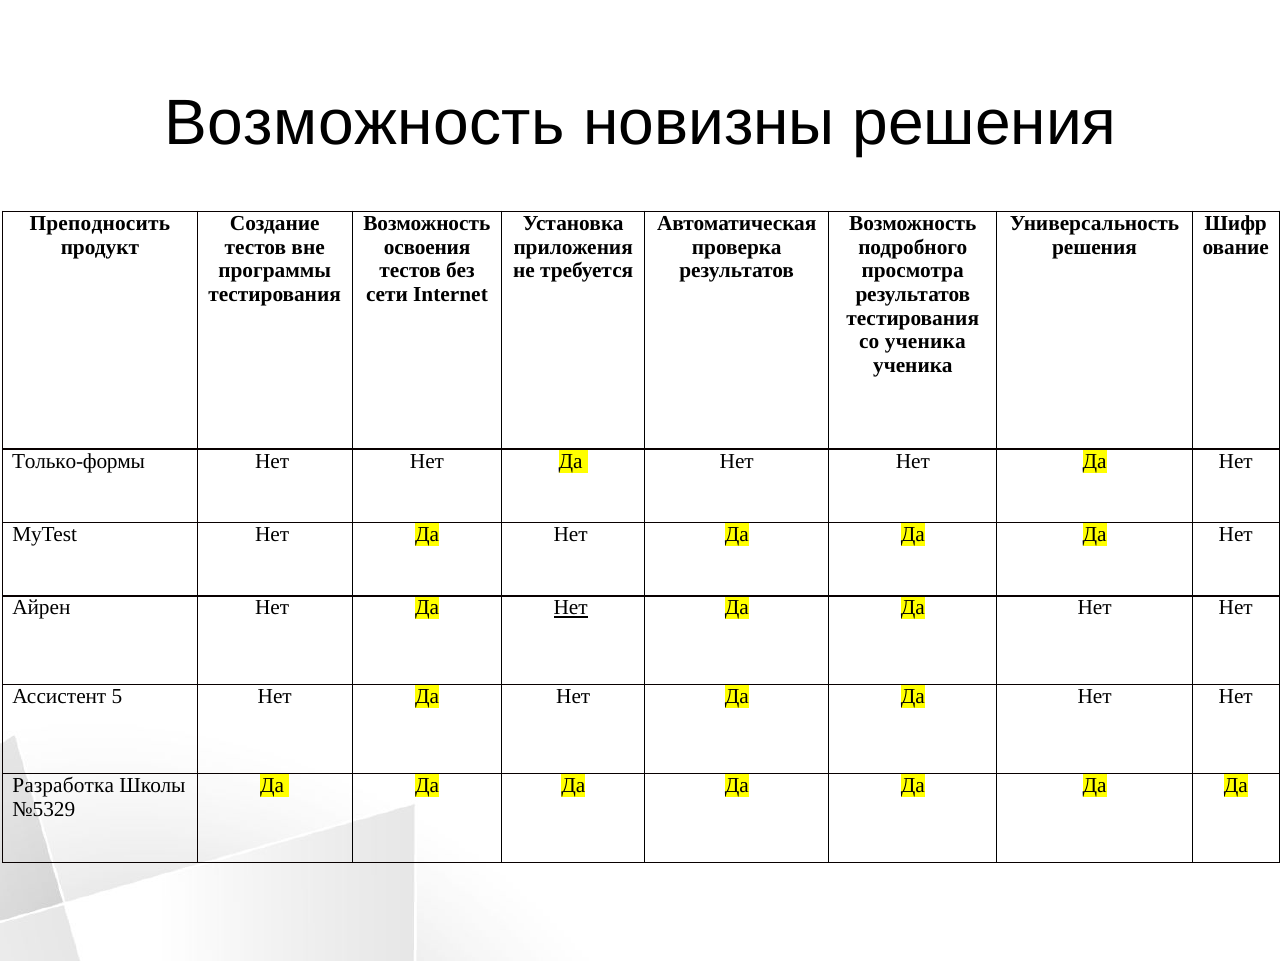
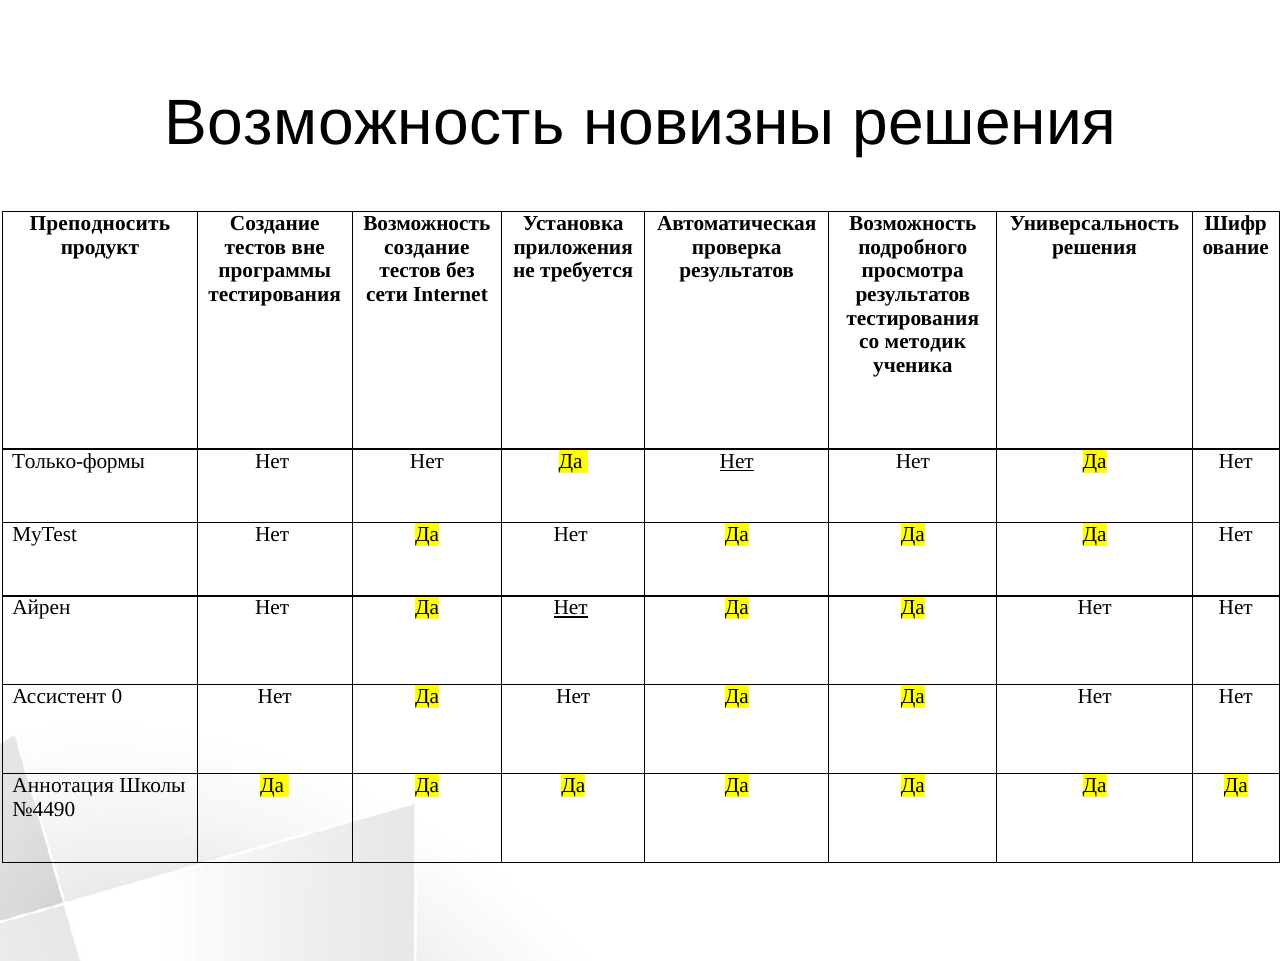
освоения: освоения -> создание (427, 247)
со ученика: ученика -> методик (925, 342)
Нет underline: none -> present (737, 461)
5: 5 -> 0 (117, 697)
Разработка: Разработка -> Аннотация (63, 786)
№5329: №5329 -> №4490 (44, 810)
